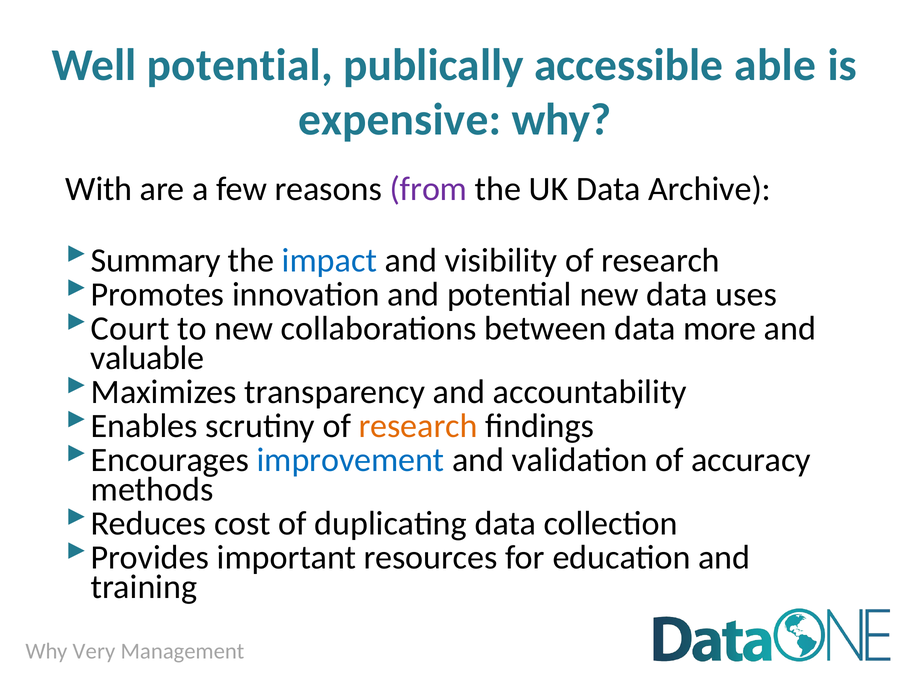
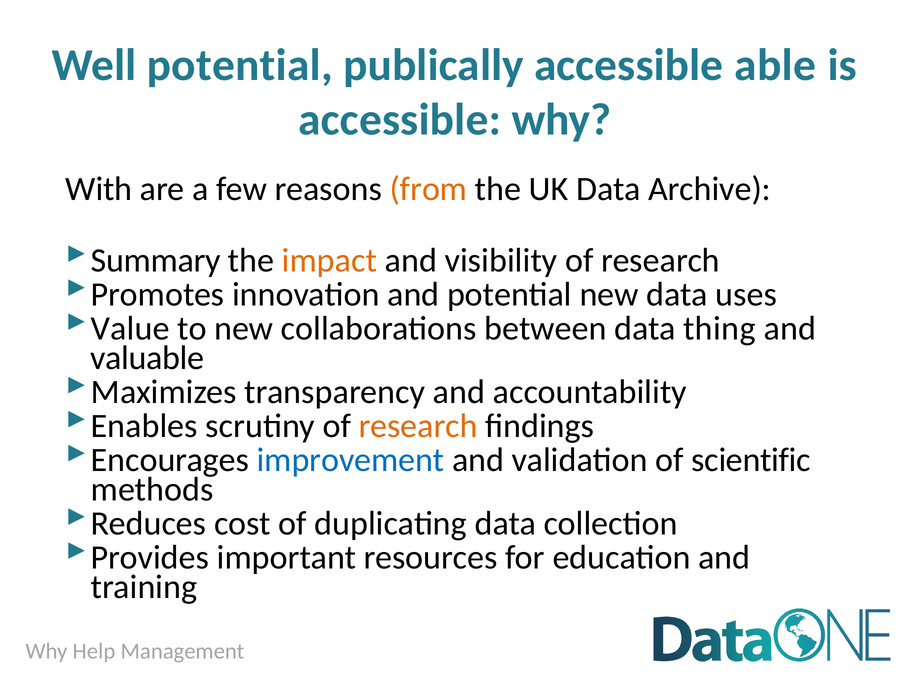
expensive: expensive -> accessible (400, 120)
from colour: purple -> orange (428, 189)
impact colour: blue -> orange (329, 261)
Court: Court -> Value (130, 329)
more: more -> thing (719, 329)
accuracy: accuracy -> scientific (751, 460)
Very: Very -> Help (94, 652)
